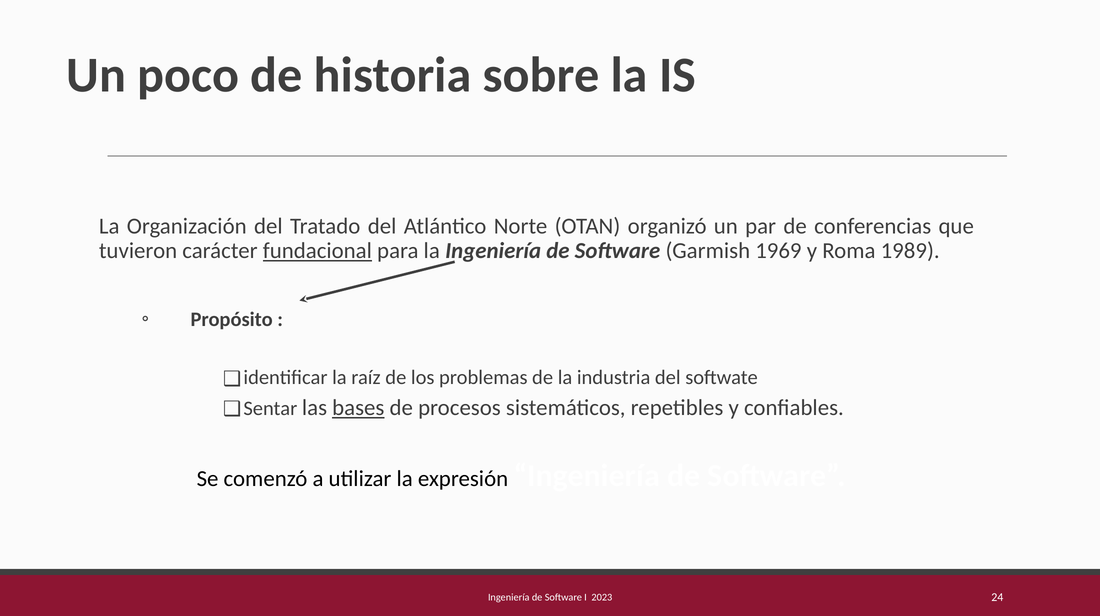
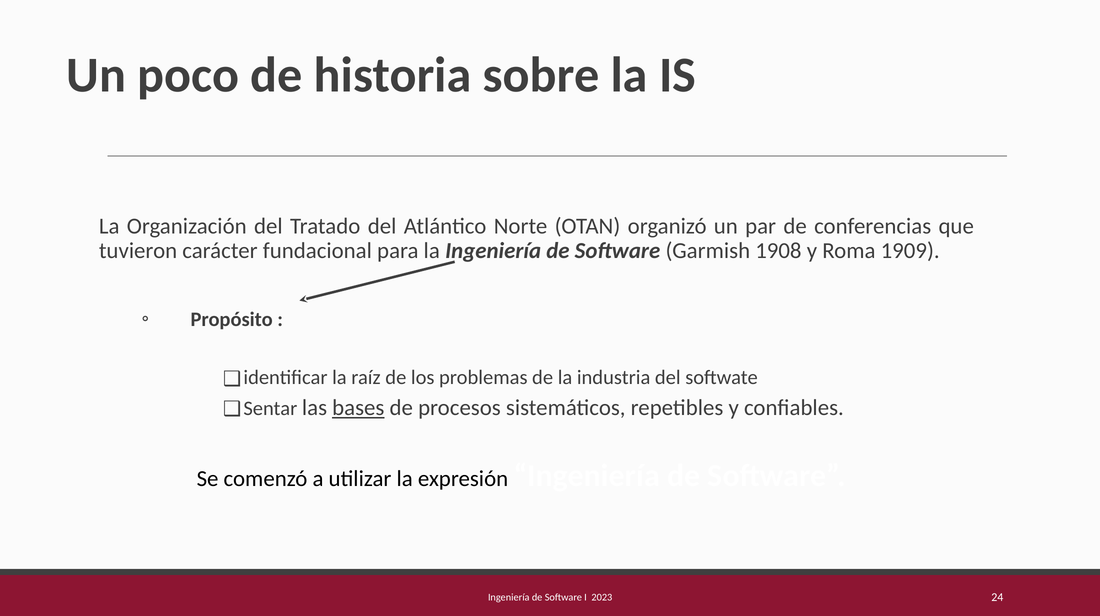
fundacional underline: present -> none (317, 251)
1969: 1969 -> 1908 (778, 251)
1989: 1989 -> 1909 (910, 251)
